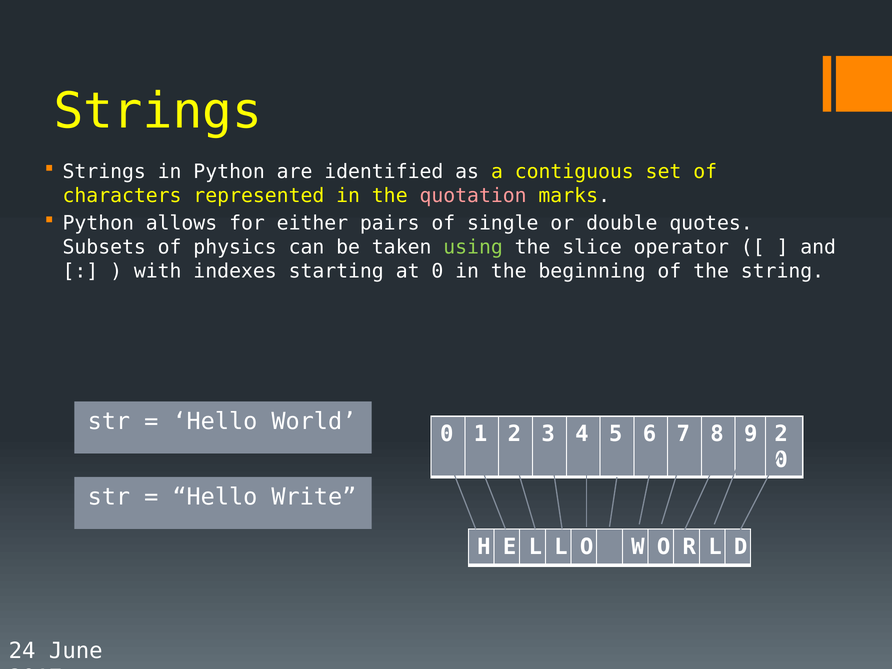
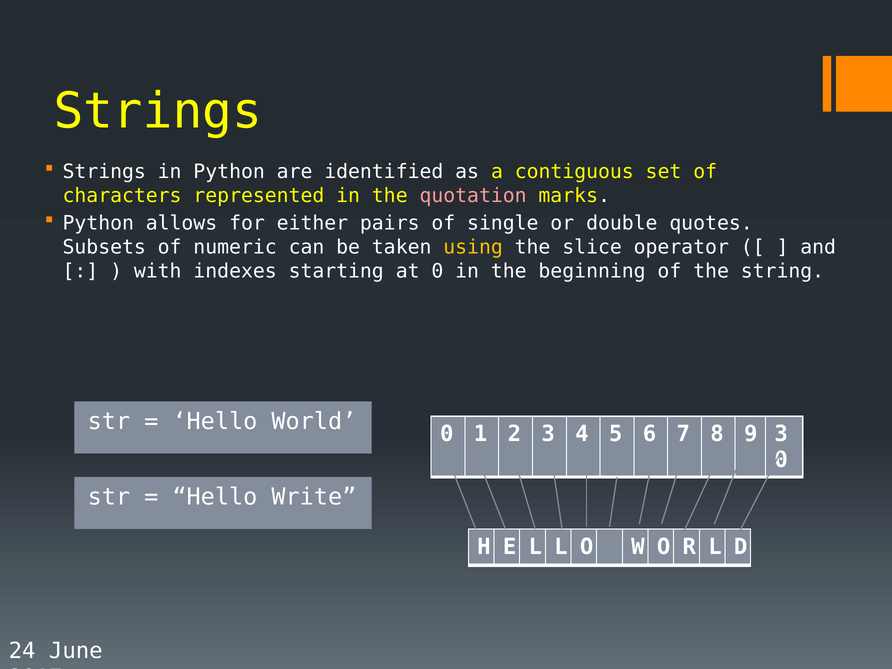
physics: physics -> numeric (235, 247)
using colour: light green -> yellow (473, 247)
9 2: 2 -> 3 (781, 434)
